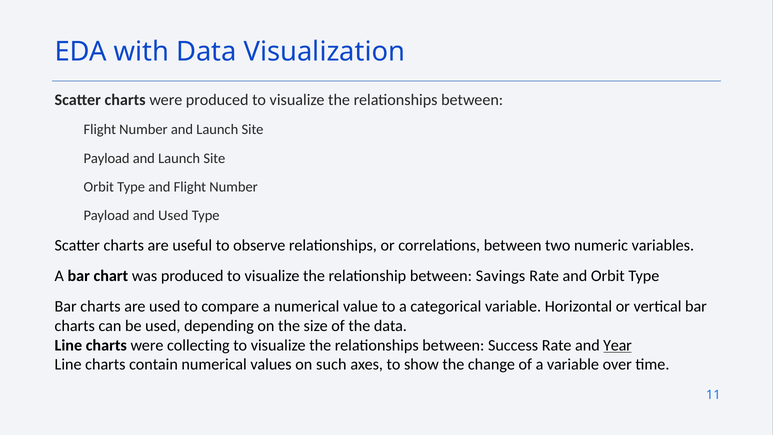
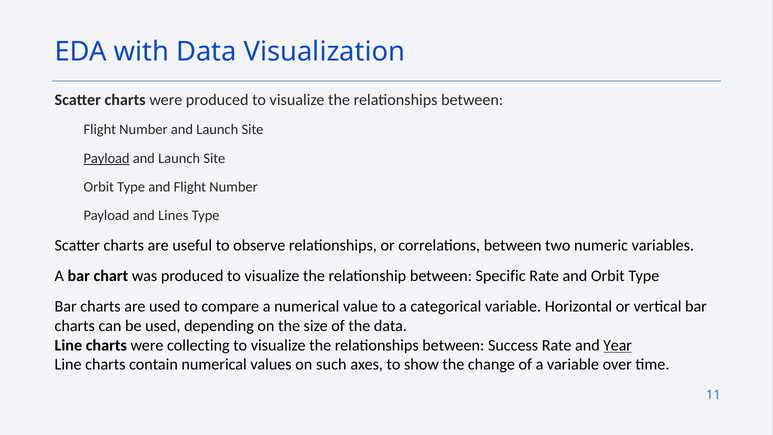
Payload underline: none -> present (107, 158)
and Used: Used -> Lines (173, 216)
Savings: Savings -> Specific (501, 276)
